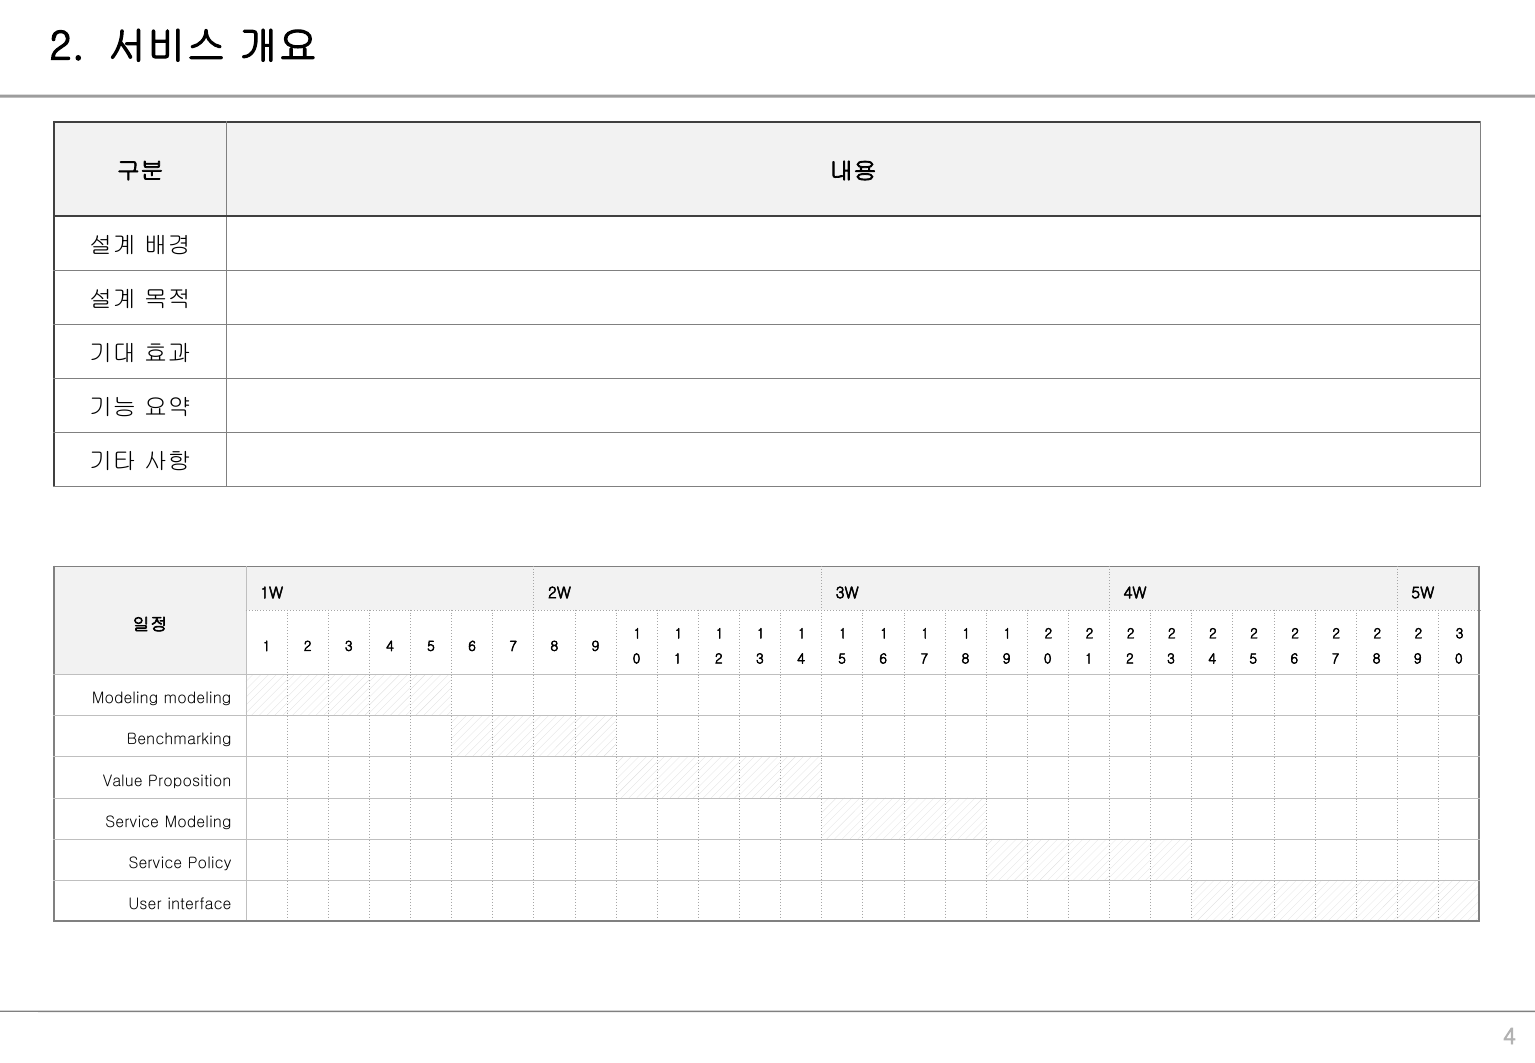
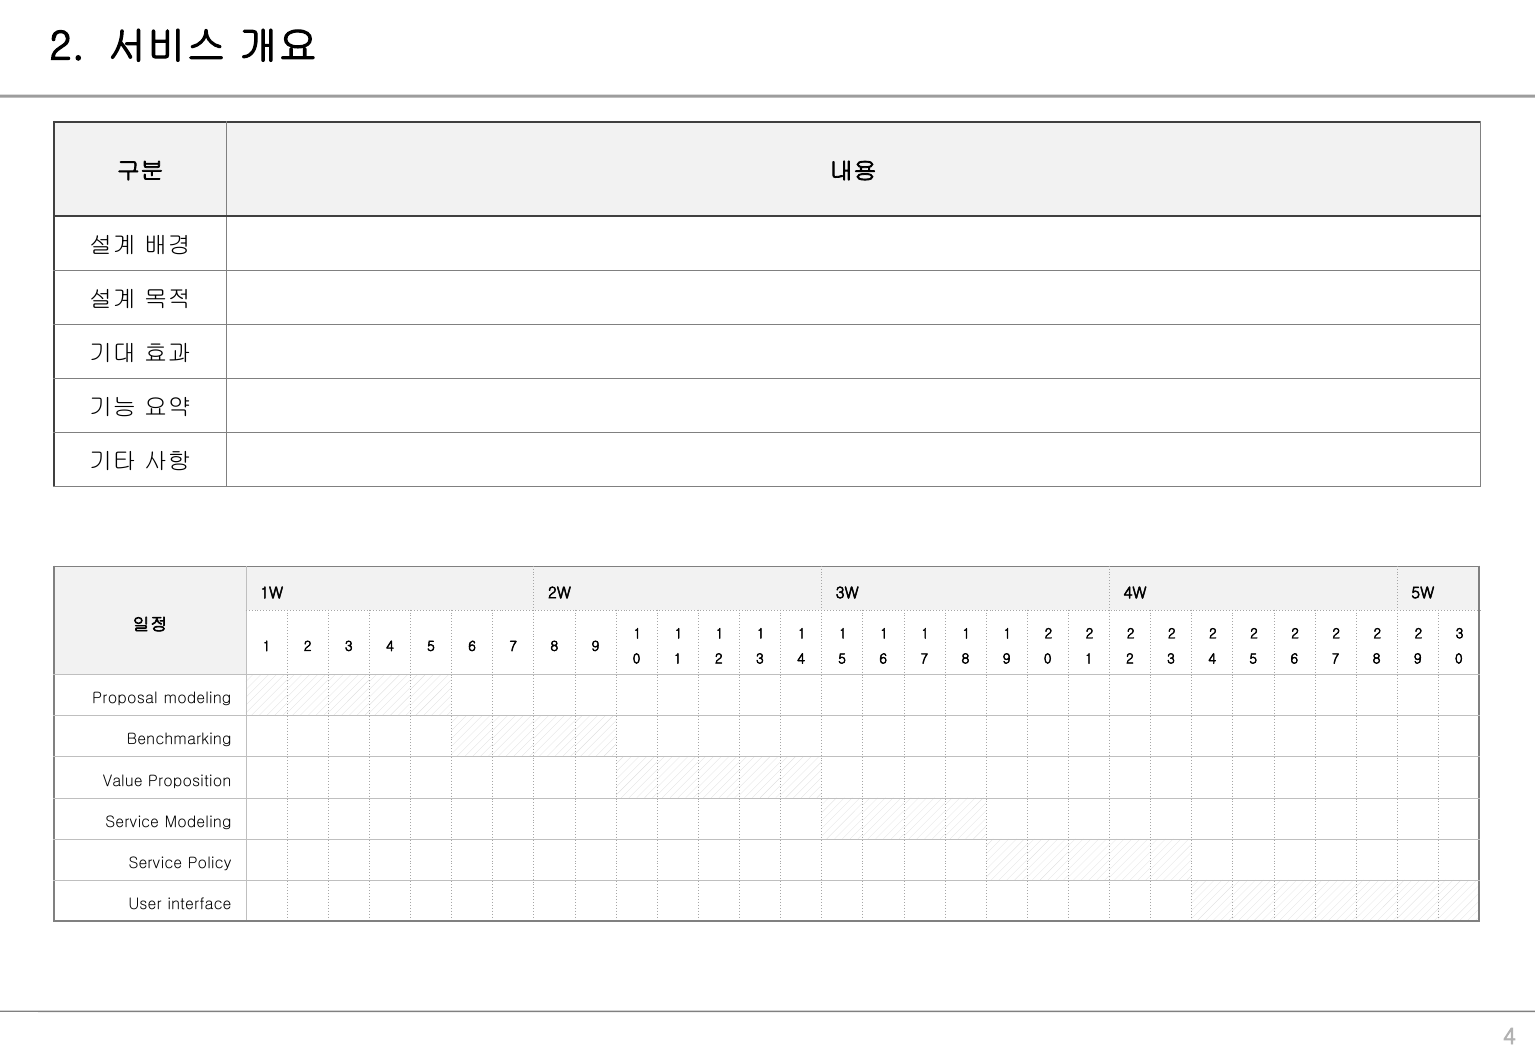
Modeling: Modeling -> Proposal (125, 698)
